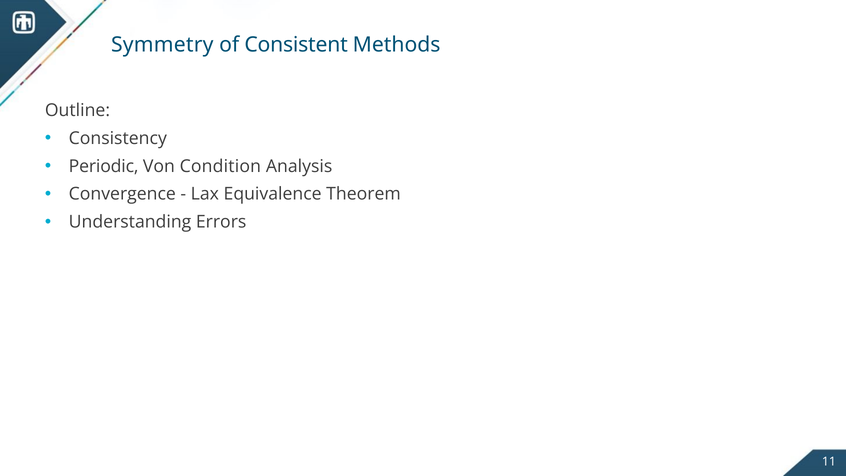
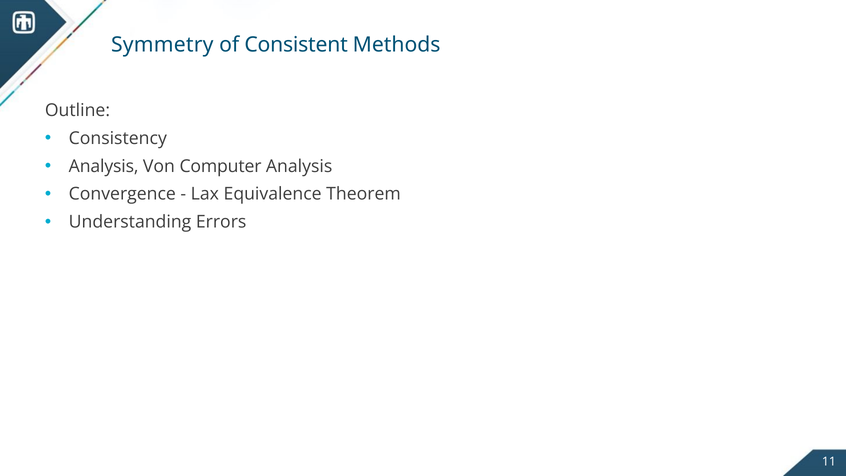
Periodic: Periodic -> Analysis (104, 166)
Condition: Condition -> Computer (221, 166)
